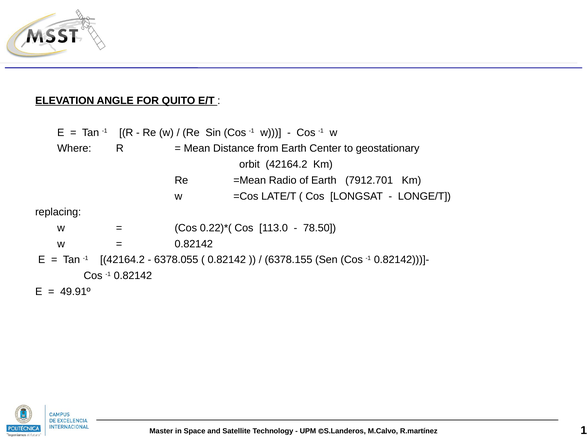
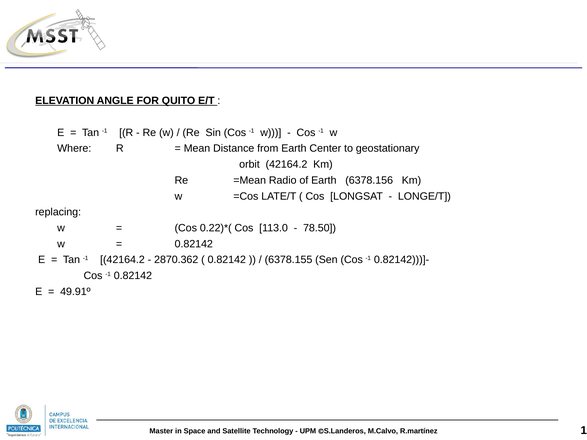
7912.701: 7912.701 -> 6378.156 (369, 180)
6378.055: 6378.055 -> 2870.362 (176, 260)
